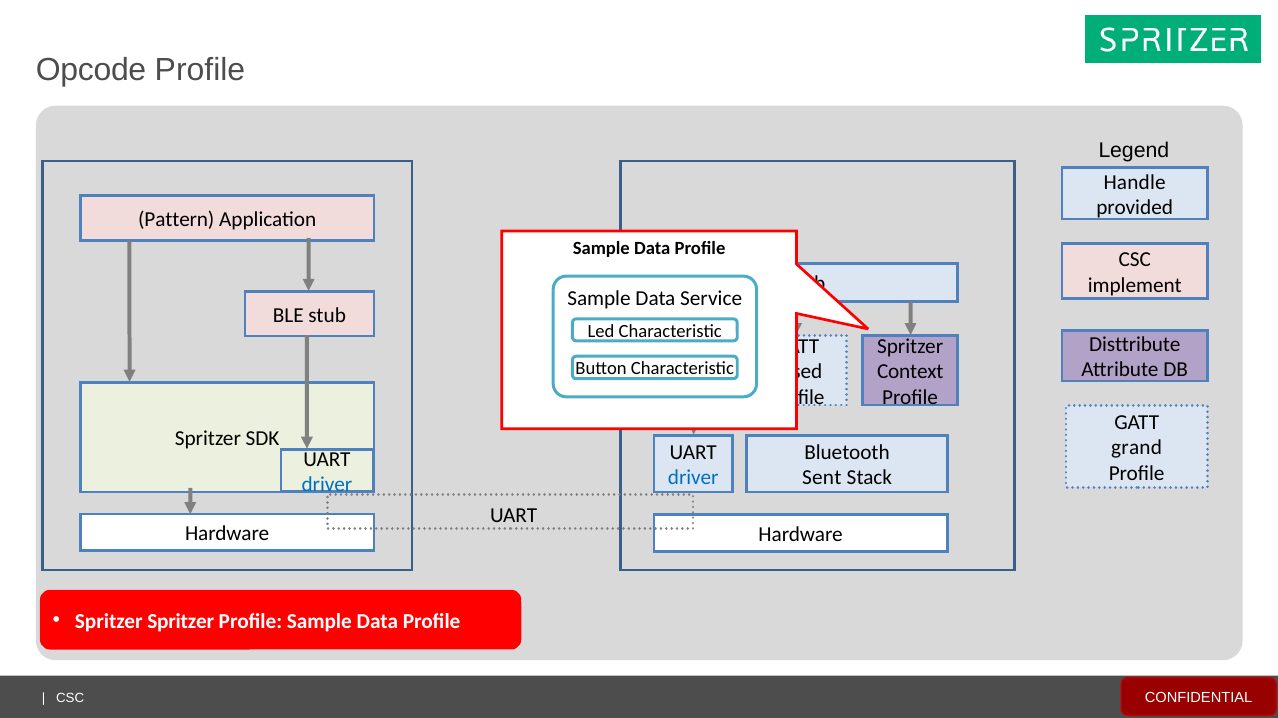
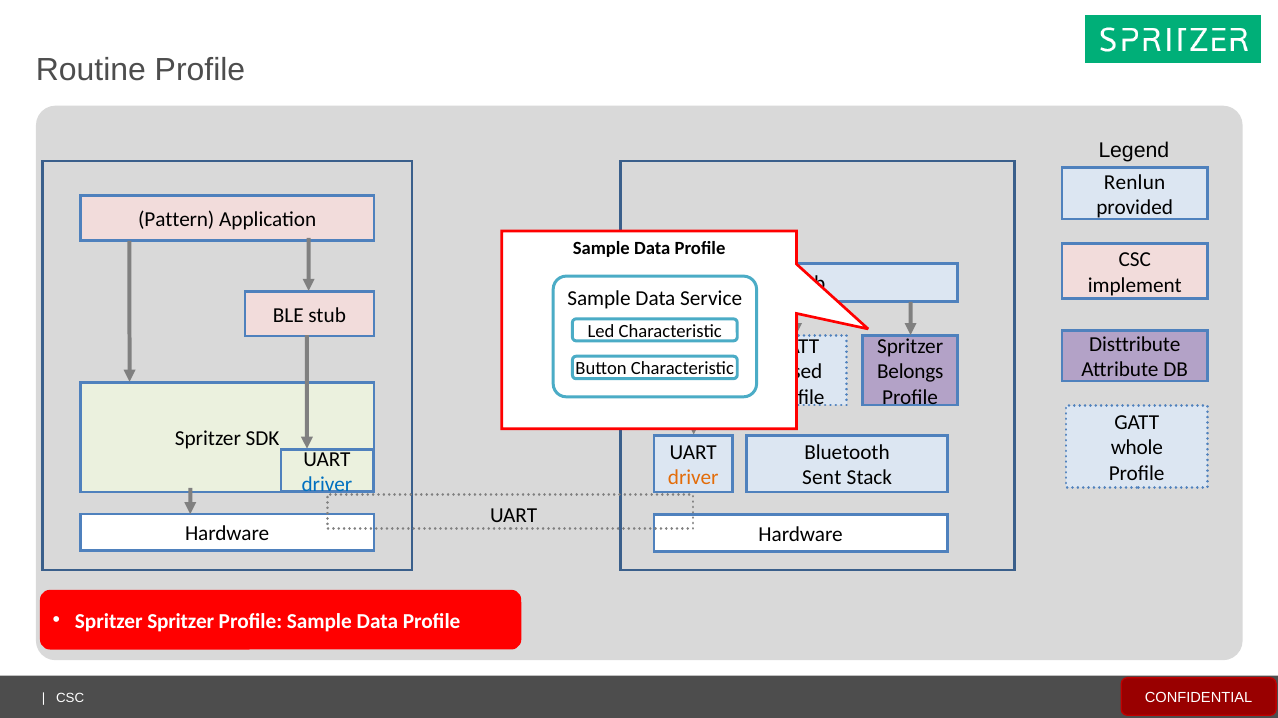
Opcode: Opcode -> Routine (91, 70)
Handle: Handle -> Renlun (1135, 182)
Context: Context -> Belongs (910, 372)
grand: grand -> whole (1137, 448)
driver colour: blue -> orange (693, 478)
